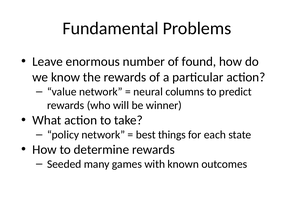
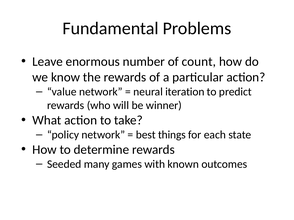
found: found -> count (199, 62)
columns: columns -> iteration (185, 92)
